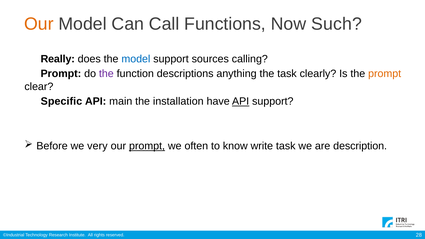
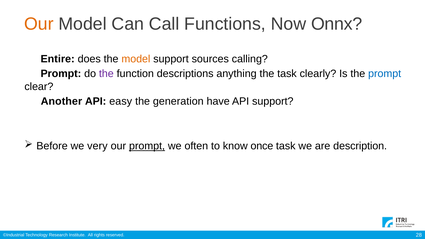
Such: Such -> Onnx (337, 24)
Really: Really -> Entire (58, 59)
model colour: blue -> orange (136, 59)
prompt colour: orange -> blue (385, 74)
Specific: Specific -> Another (61, 101)
main: main -> easy (121, 101)
installation: installation -> generation (178, 101)
API underline: present -> none (241, 101)
write: write -> once (262, 146)
